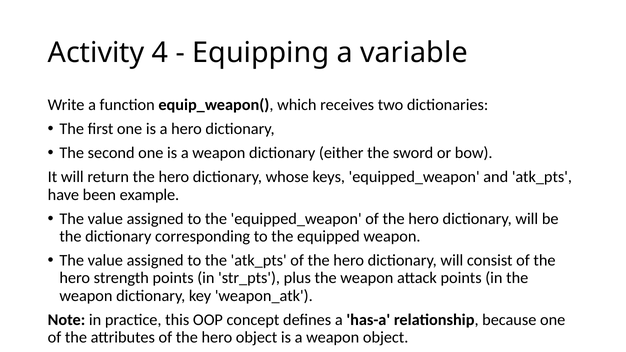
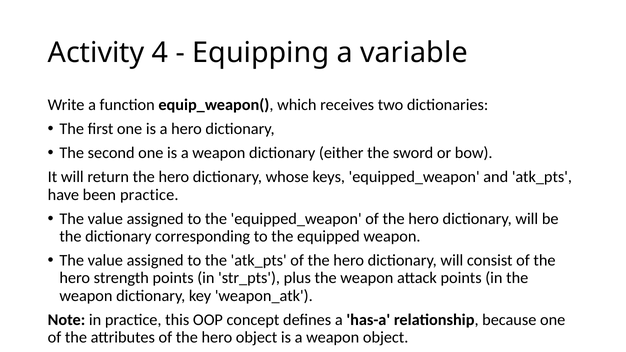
been example: example -> practice (149, 195)
